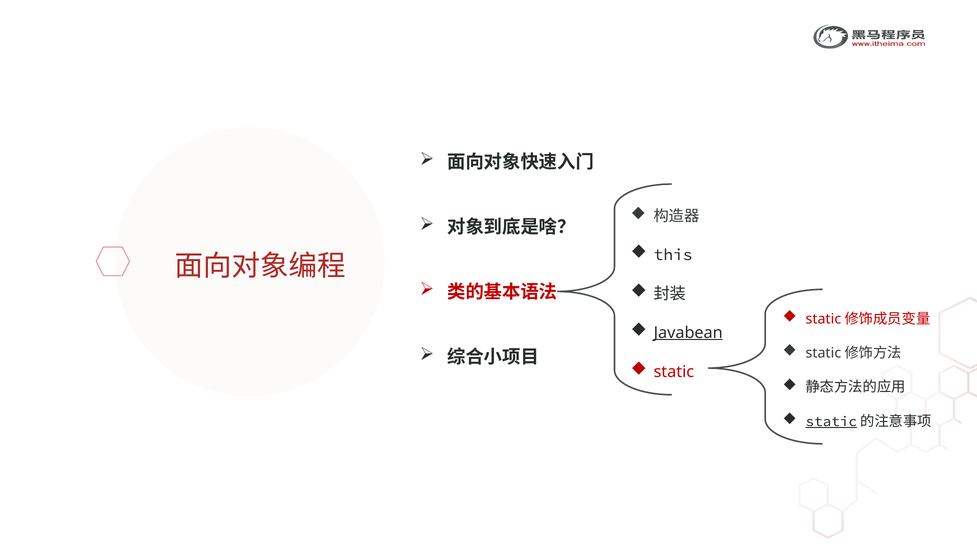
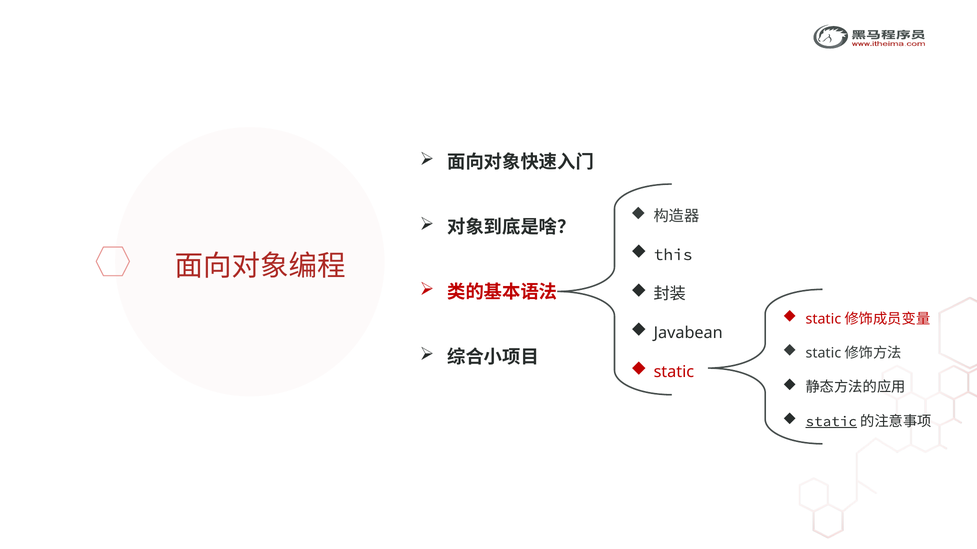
Javabean underline: present -> none (688, 333)
